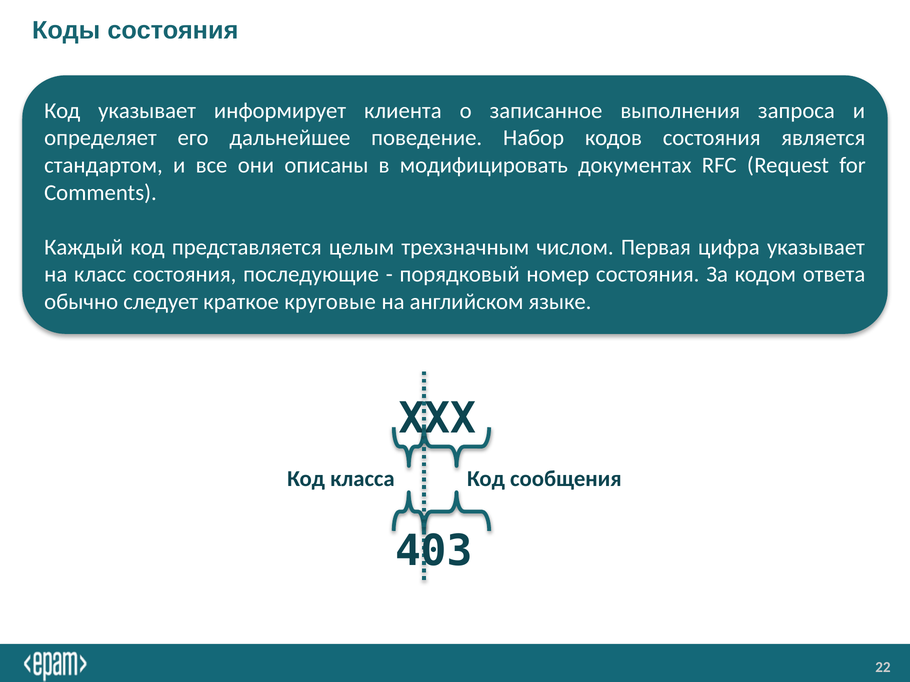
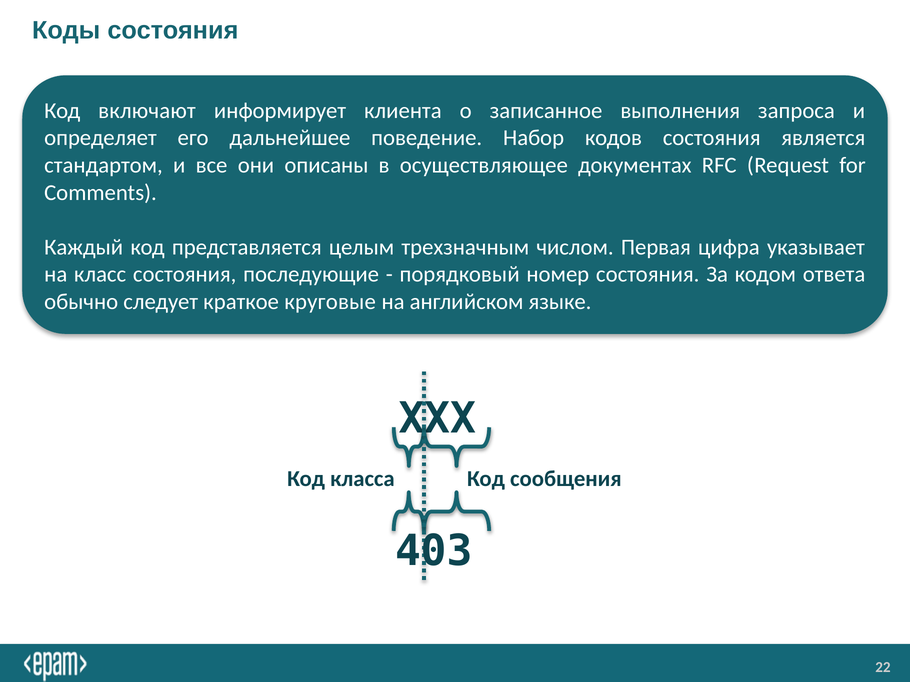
Код указывает: указывает -> включают (147, 111)
модифицировать: модифицировать -> осуществляющее (484, 165)
